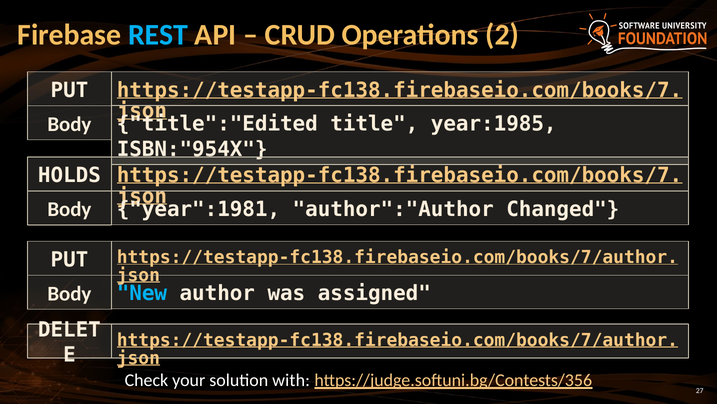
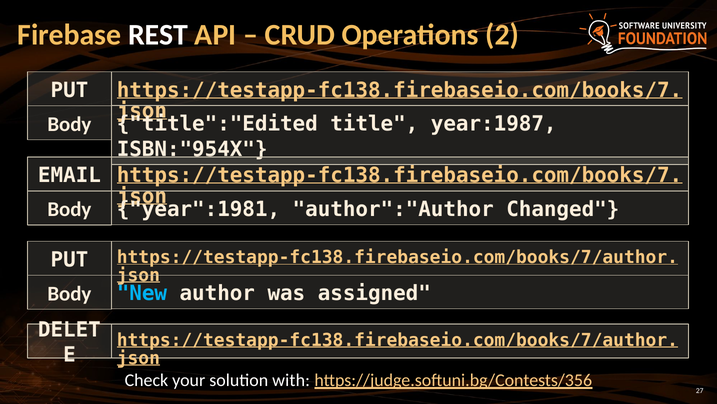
REST colour: light blue -> white (158, 35)
year:1985: year:1985 -> year:1987 (494, 124)
HOLDS: HOLDS -> EMAIL (69, 175)
